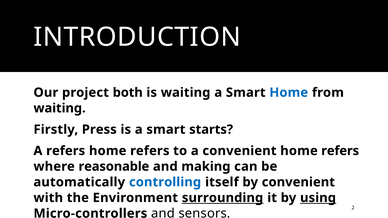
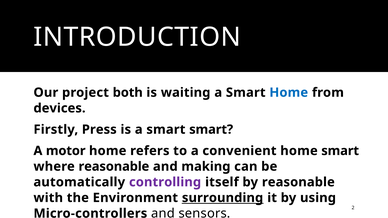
waiting: waiting -> devices (60, 108)
smart starts: starts -> smart (211, 130)
A refers: refers -> motor (66, 151)
convenient home refers: refers -> smart (340, 151)
controlling colour: blue -> purple (165, 182)
by convenient: convenient -> reasonable (298, 182)
using underline: present -> none (318, 198)
